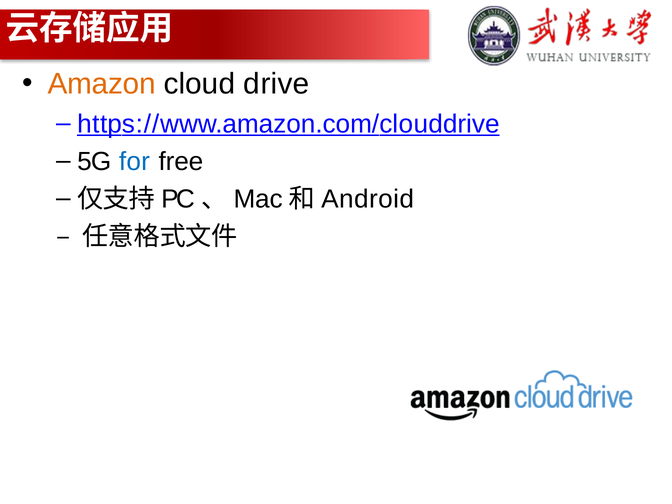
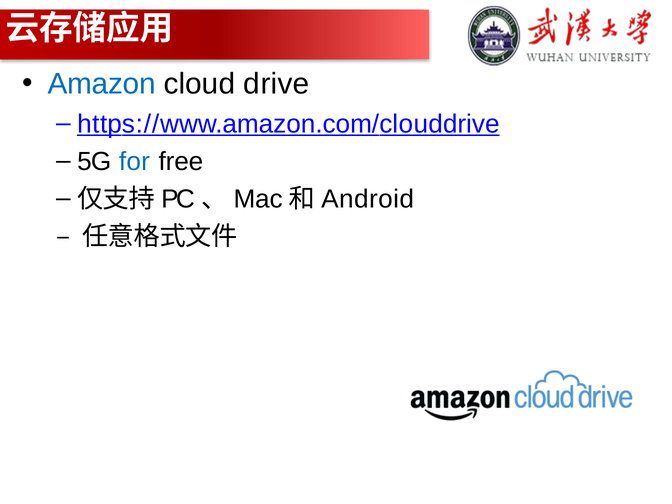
Amazon colour: orange -> blue (102, 84)
